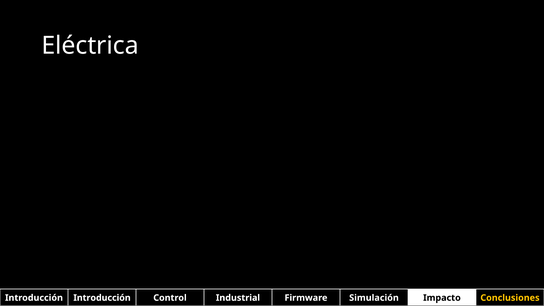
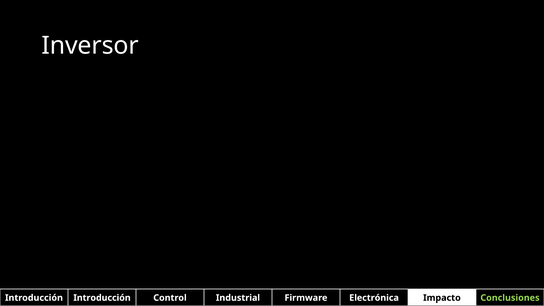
Eléctrica: Eléctrica -> Inversor (90, 46)
Simulación: Simulación -> Electrónica (374, 298)
Conclusiones colour: yellow -> light green (510, 298)
